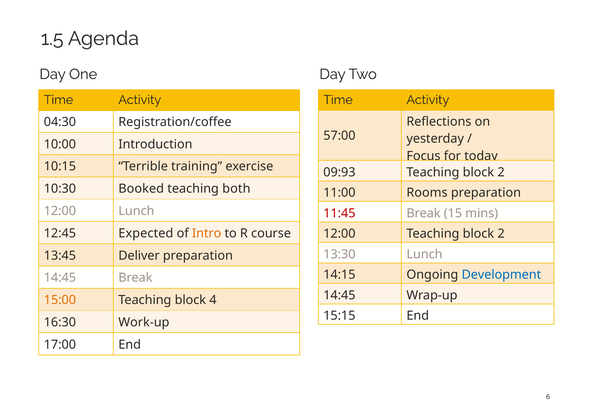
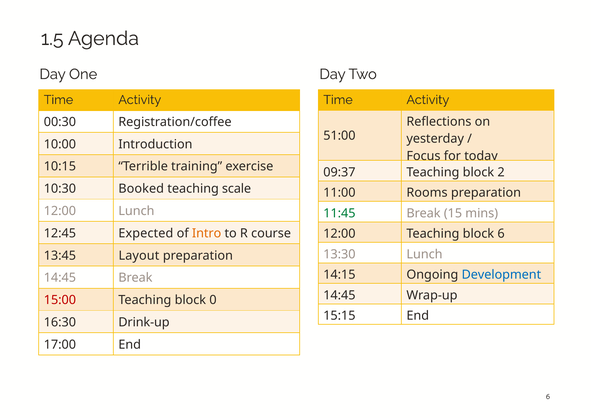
04:30: 04:30 -> 00:30 (60, 122)
57:00: 57:00 -> 51:00 (339, 136)
09:93: 09:93 -> 09:37 (339, 172)
both: both -> scale (237, 189)
11:45 colour: red -> green (339, 213)
12:00 Teaching block 2: 2 -> 6 (501, 234)
Deliver: Deliver -> Layout (139, 255)
15:00 colour: orange -> red (60, 300)
4: 4 -> 0 (213, 300)
Work-up: Work-up -> Drink-up (144, 322)
